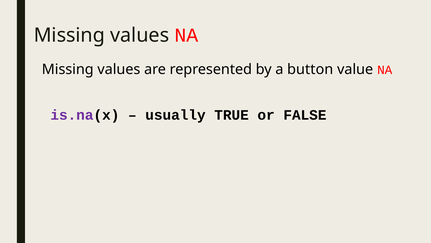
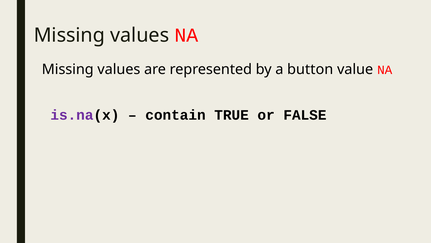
usually: usually -> contain (175, 115)
